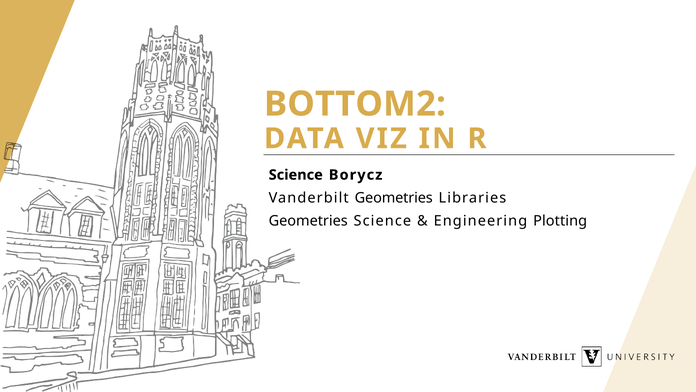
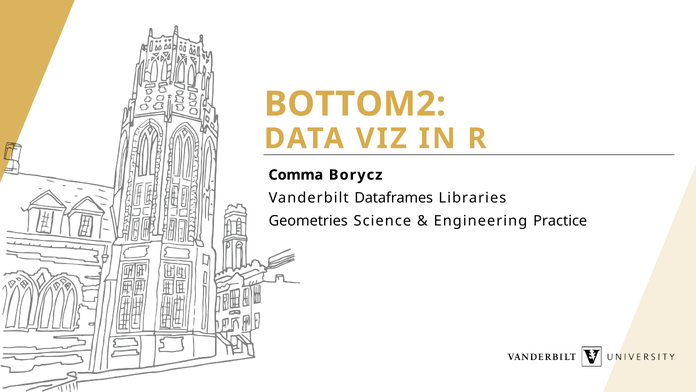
Science: Science -> Comma (296, 175)
Vanderbilt Geometries: Geometries -> Dataframes (394, 198)
Plotting: Plotting -> Practice (560, 221)
